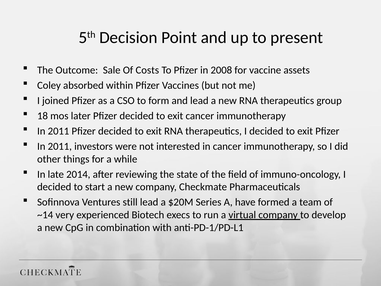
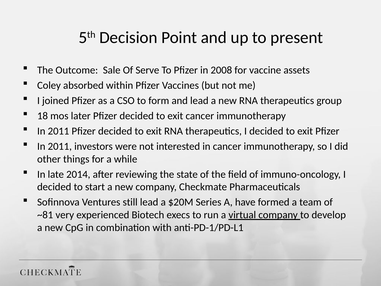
Costs: Costs -> Serve (147, 70)
~14: ~14 -> ~81 (45, 215)
